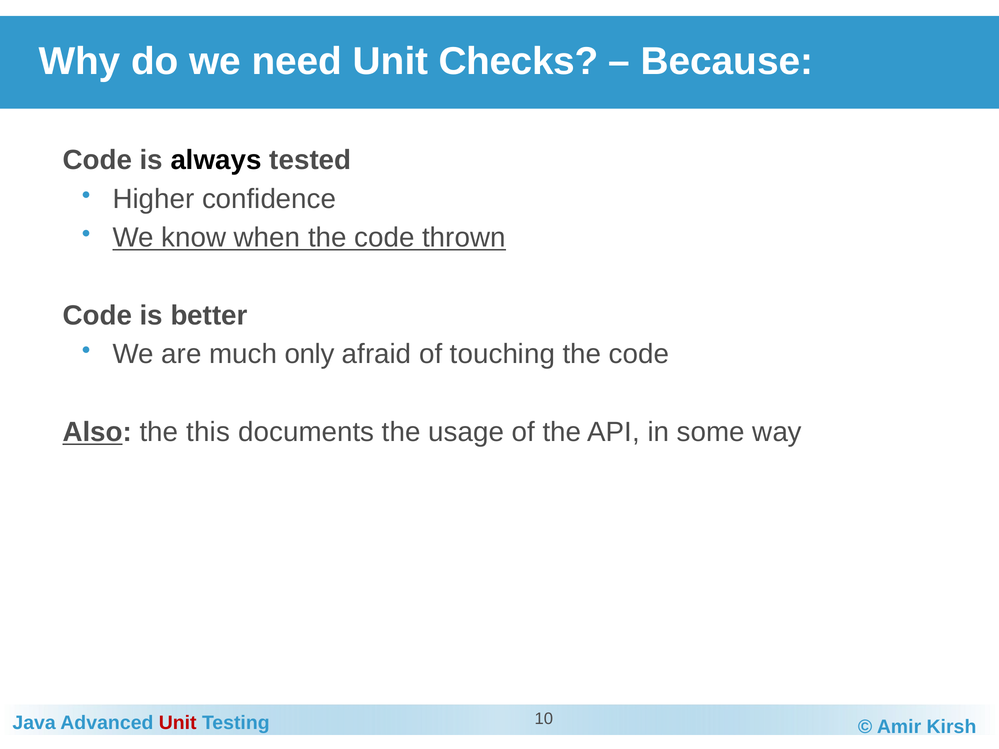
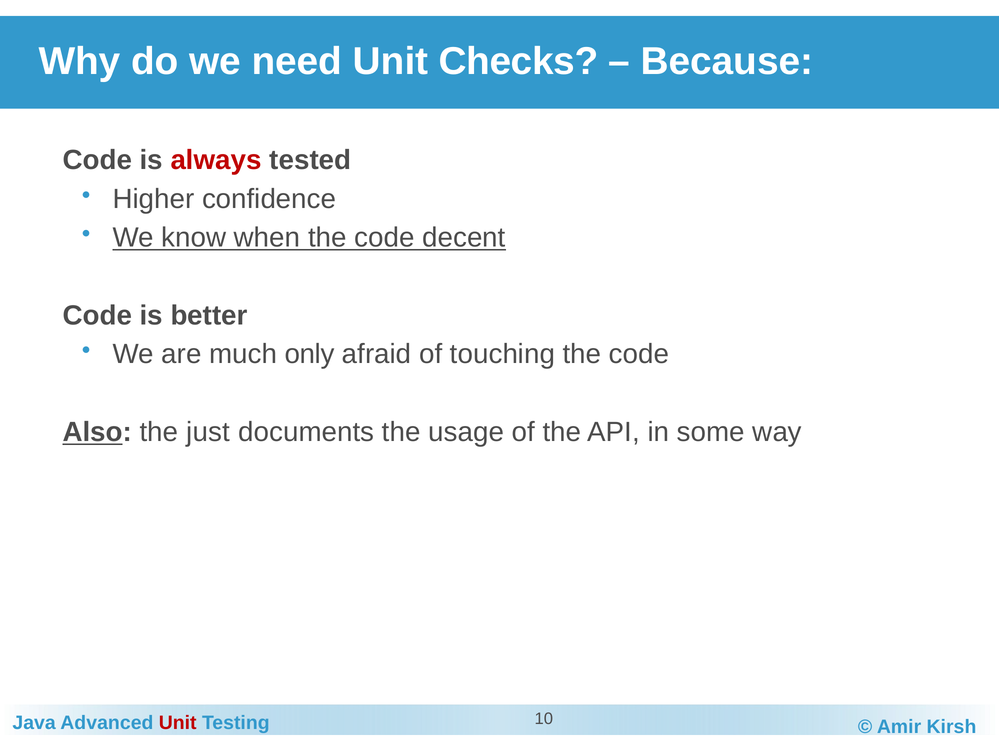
always colour: black -> red (216, 160)
thrown: thrown -> decent (464, 238)
this: this -> just (208, 432)
